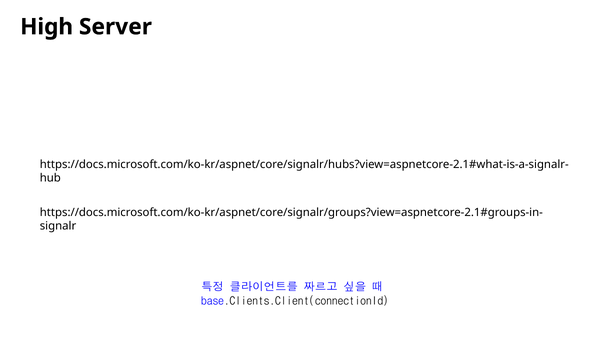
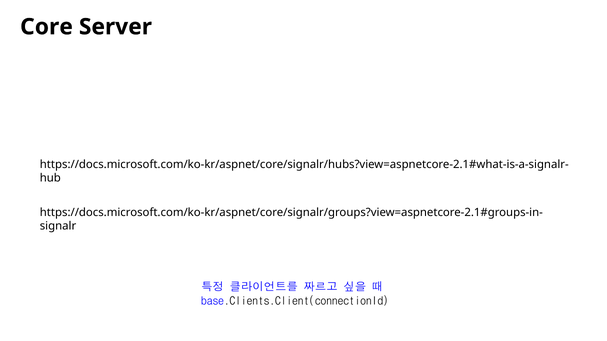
High: High -> Core (46, 27)
